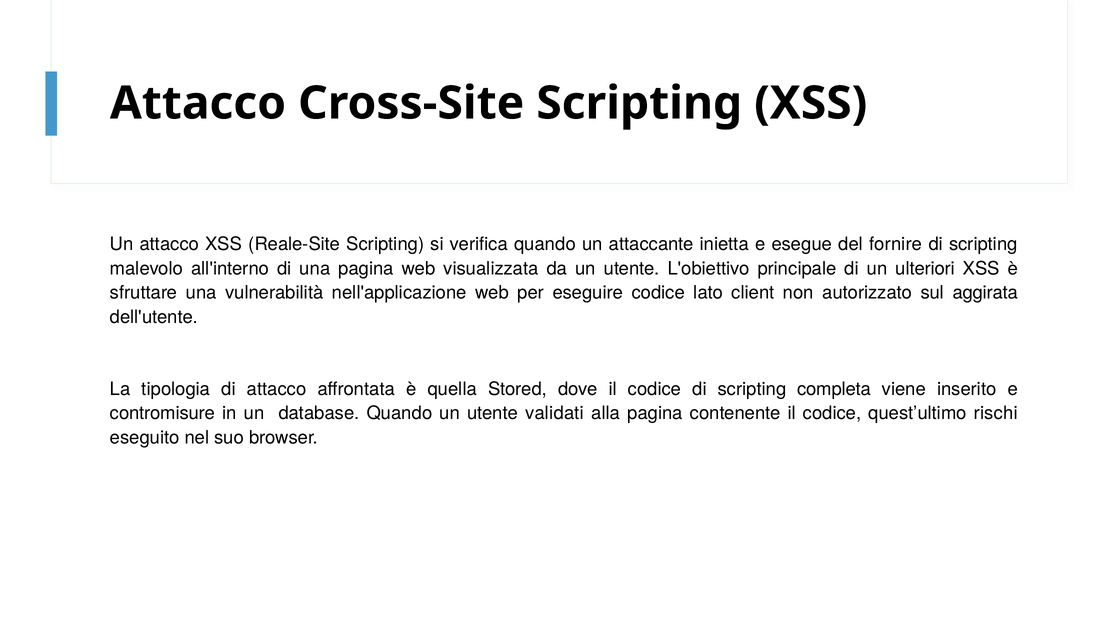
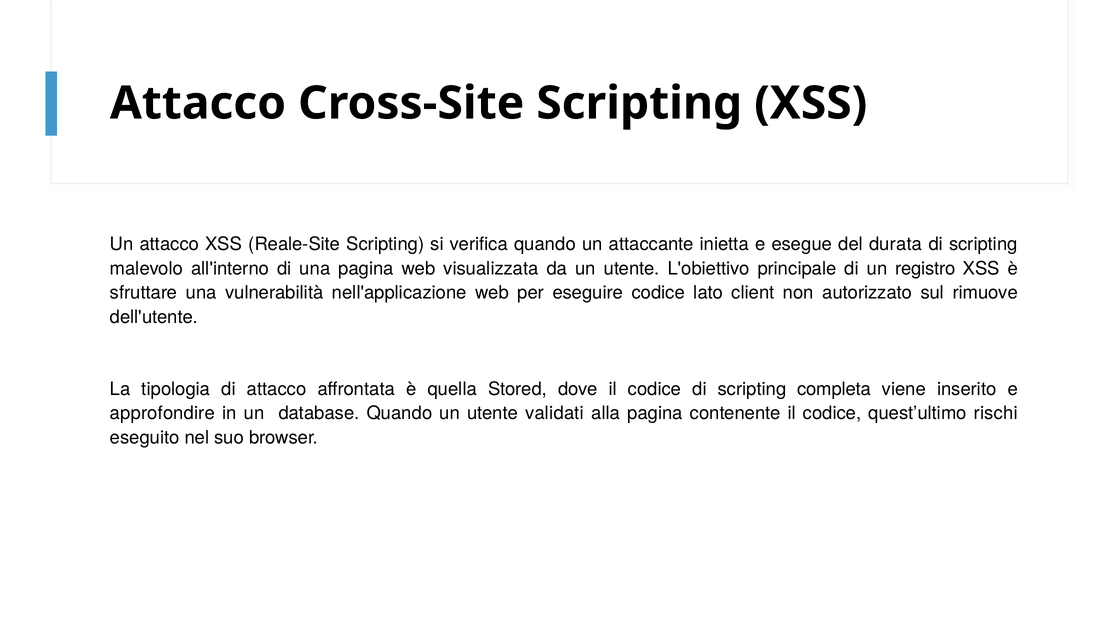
fornire: fornire -> durata (896, 244)
ulteriori: ulteriori -> registro (925, 269)
aggirata: aggirata -> rimuove (985, 293)
contromisure: contromisure -> approfondire (162, 414)
